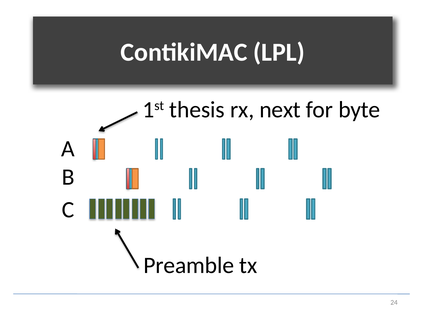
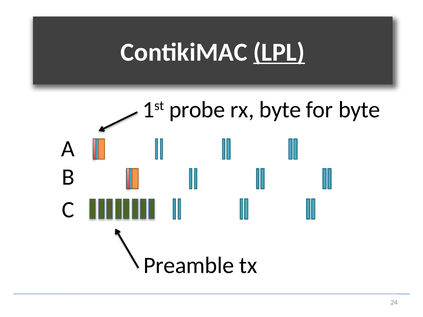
LPL underline: none -> present (279, 52)
thesis: thesis -> probe (197, 110)
rx next: next -> byte (280, 110)
